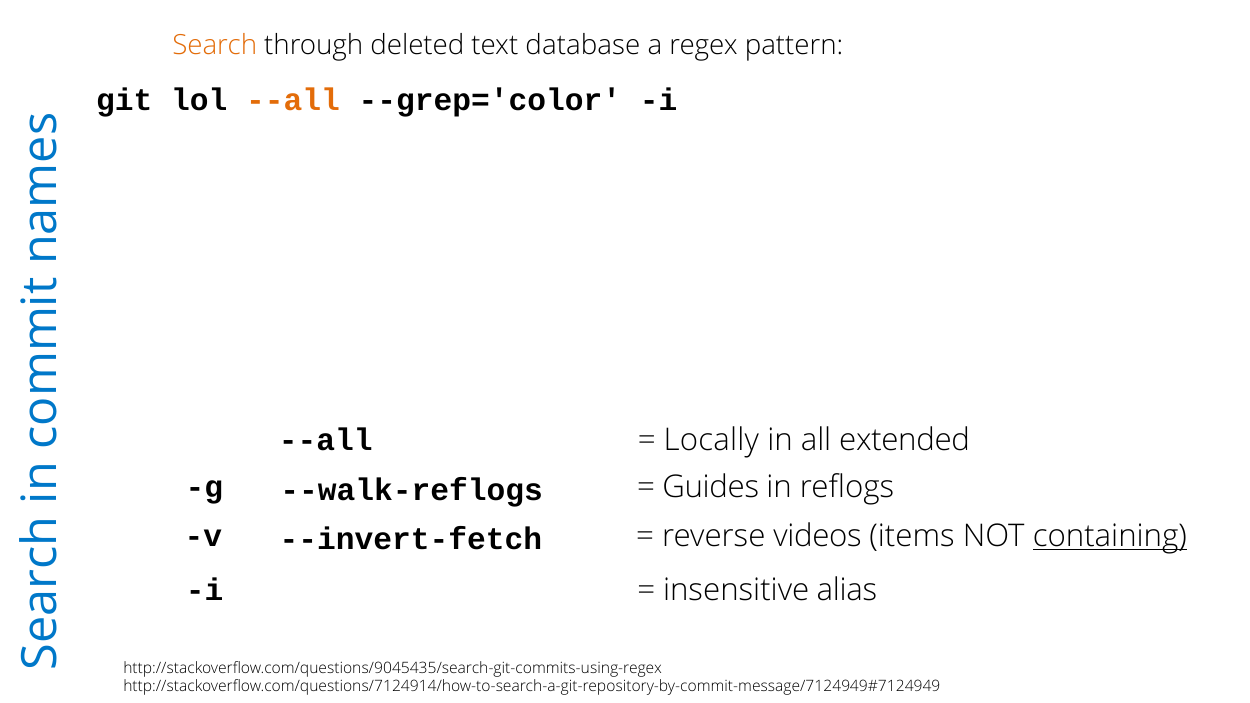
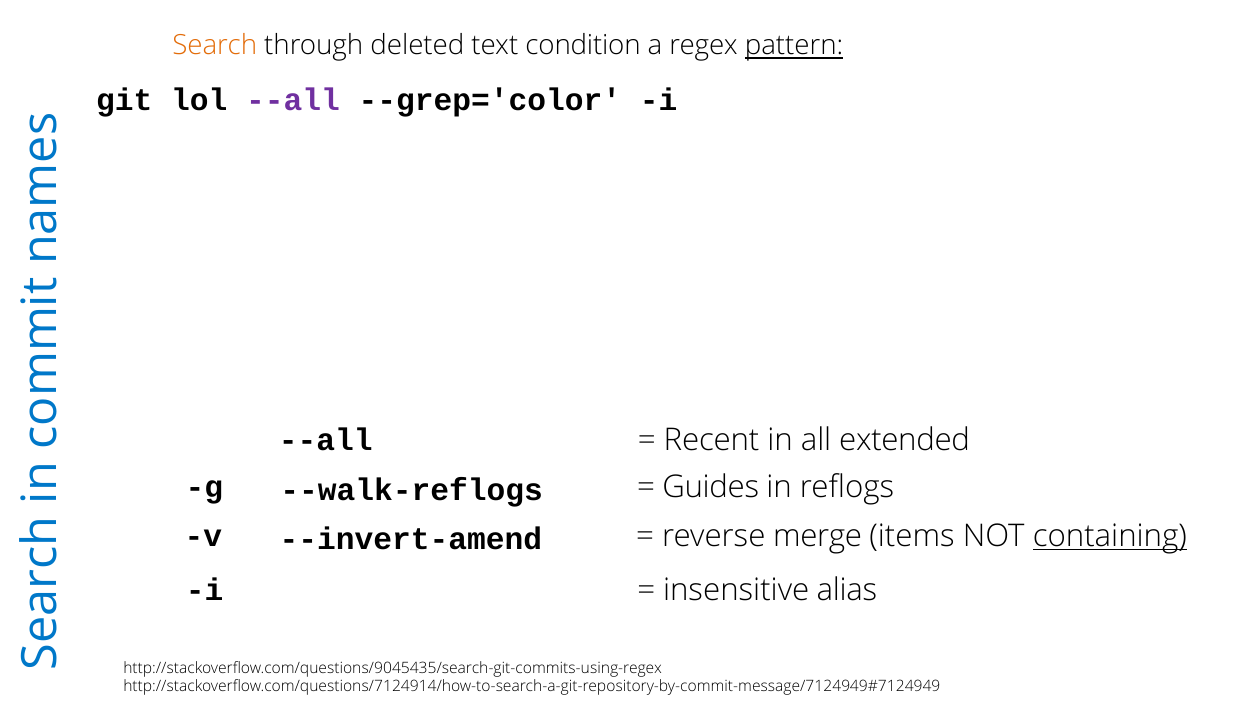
database: database -> condition (583, 46)
pattern underline: none -> present (794, 46)
--all colour: orange -> purple (293, 100)
Locally: Locally -> Recent (711, 440)
videos: videos -> merge (818, 536)
--invert-fetch: --invert-fetch -> --invert-amend (411, 539)
